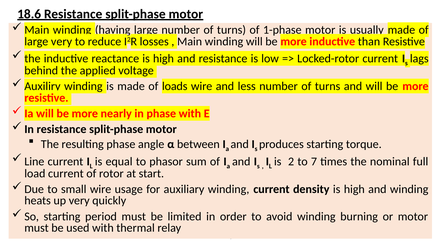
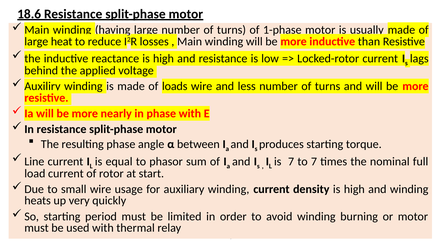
large very: very -> heat (62, 42)
is 2: 2 -> 7 (291, 162)
